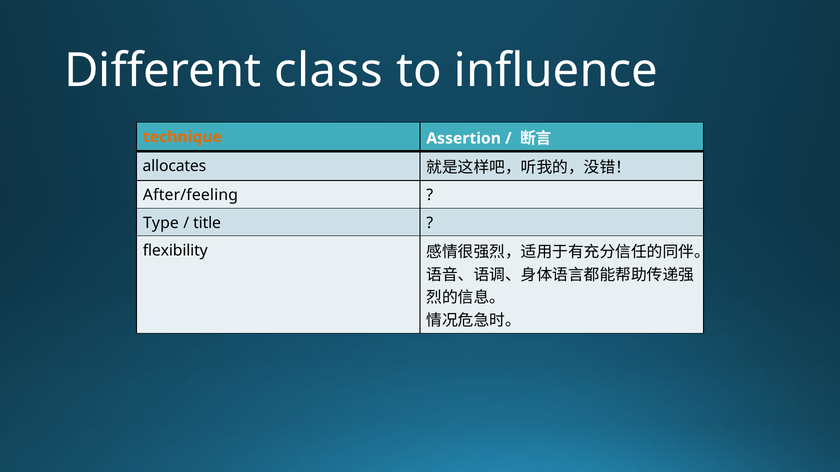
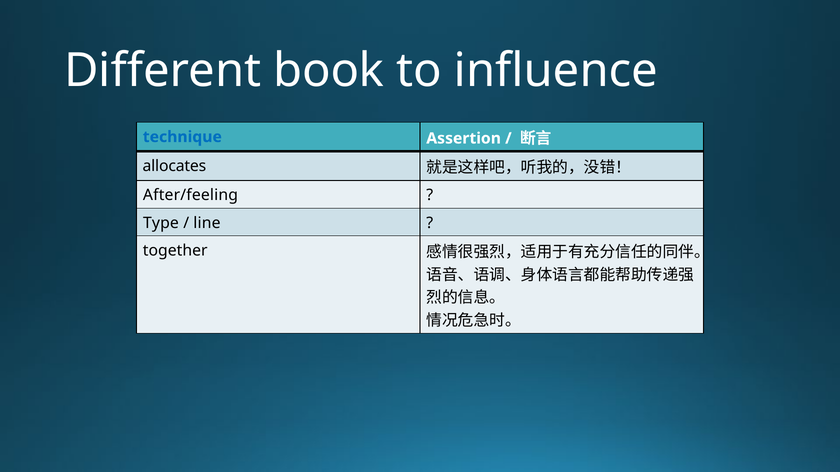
class: class -> book (329, 71)
technique colour: orange -> blue (182, 137)
title: title -> line (207, 223)
flexibility: flexibility -> together (175, 251)
